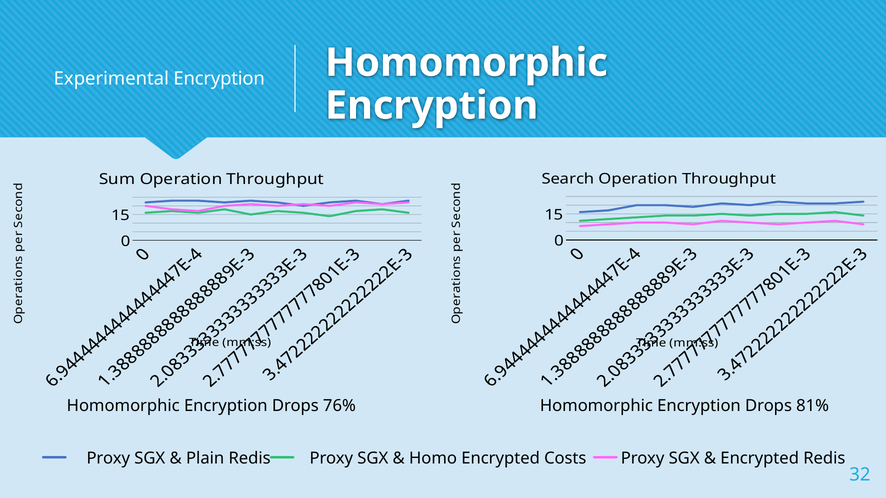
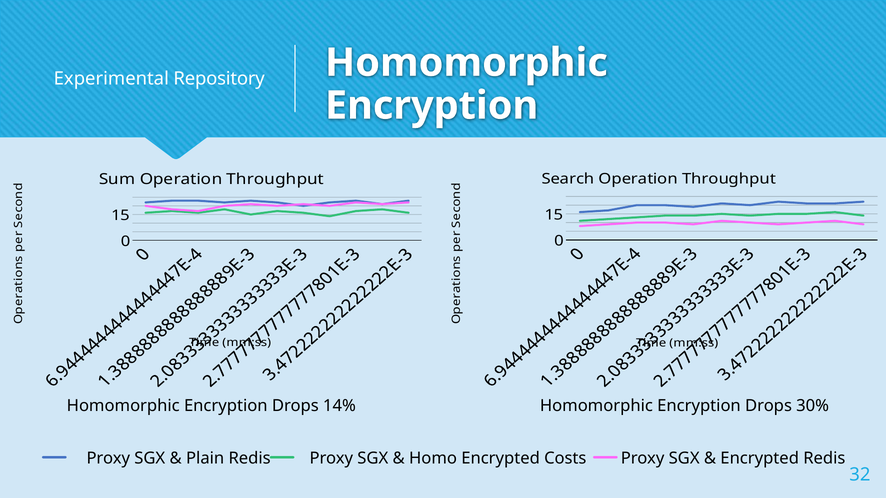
Experimental Encryption: Encryption -> Repository (219, 79)
76%: 76% -> 14% (339, 406)
81%: 81% -> 30% (813, 406)
